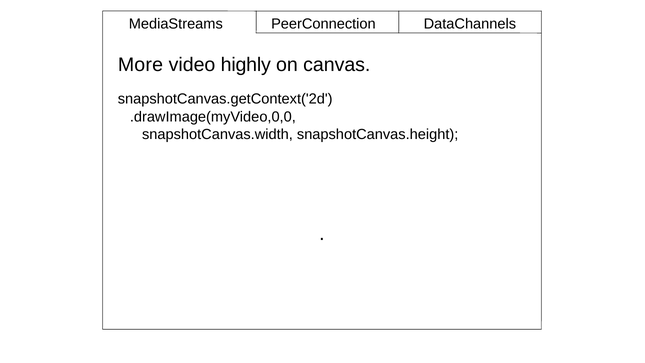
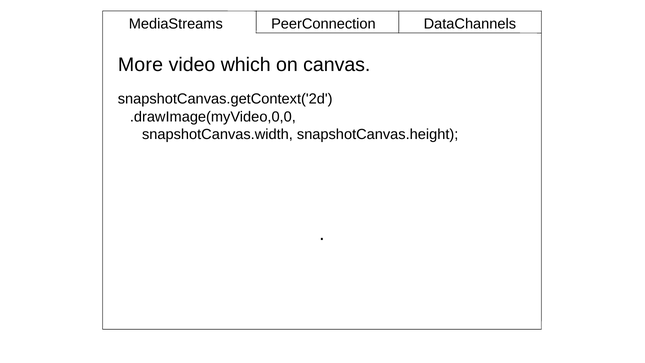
highly: highly -> which (246, 65)
